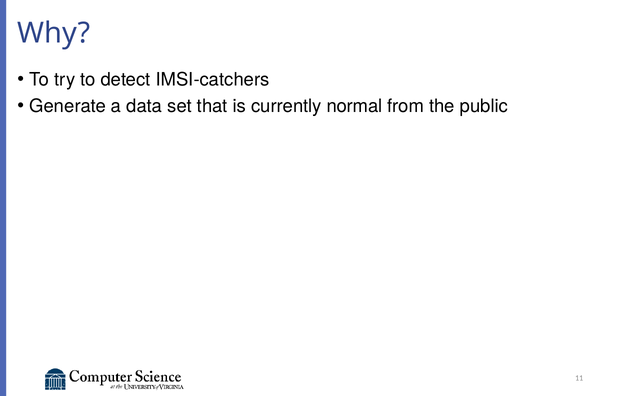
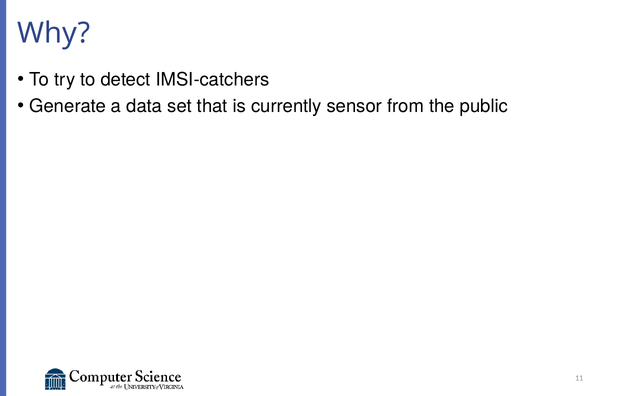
normal: normal -> sensor (354, 106)
